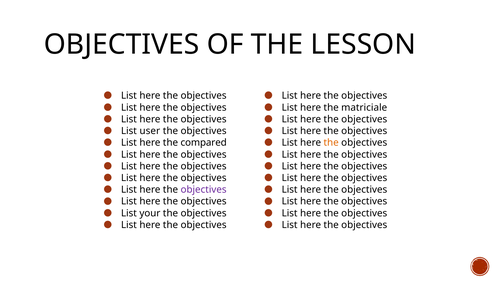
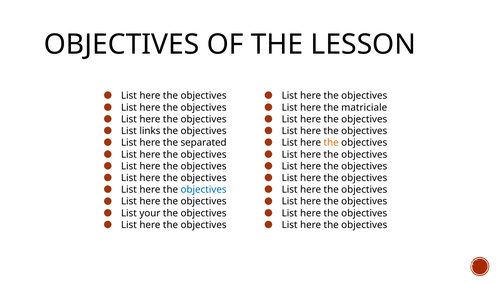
user: user -> links (150, 131)
compared: compared -> separated (204, 143)
objectives colour: purple -> blue (204, 190)
